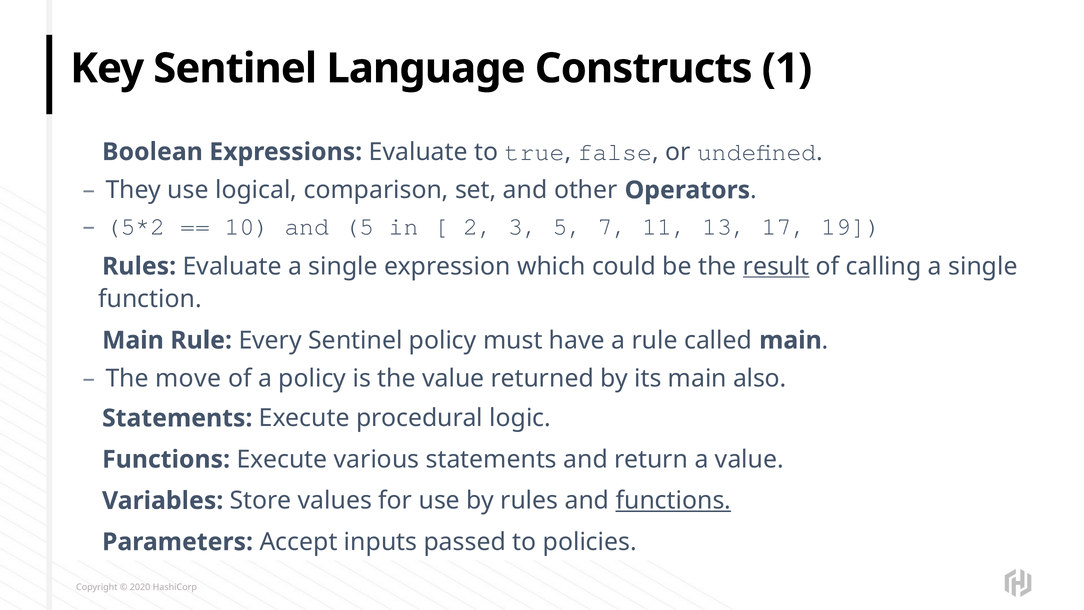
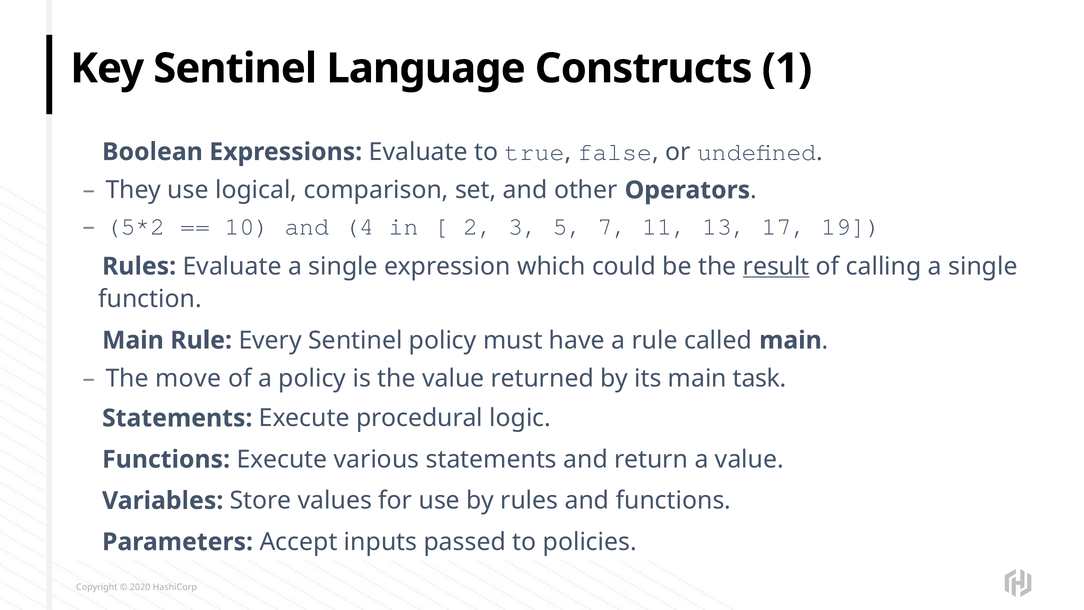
and 5: 5 -> 4 (359, 227)
also: also -> task (760, 378)
functions underline: present -> none (673, 501)
